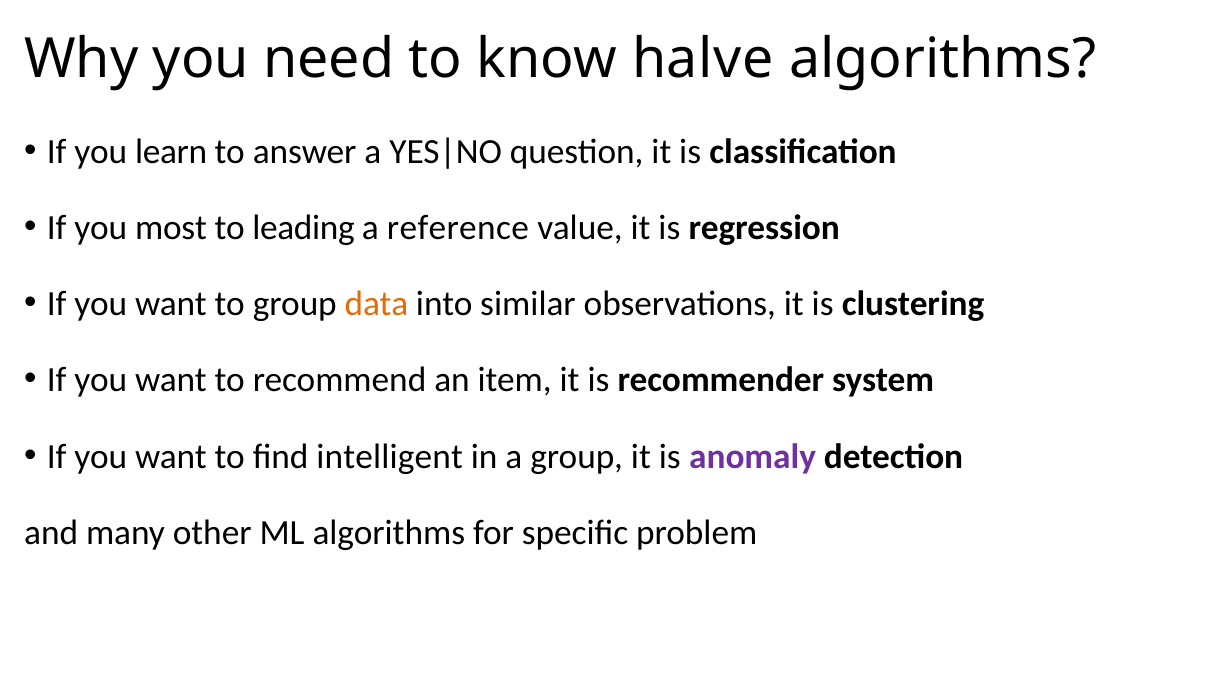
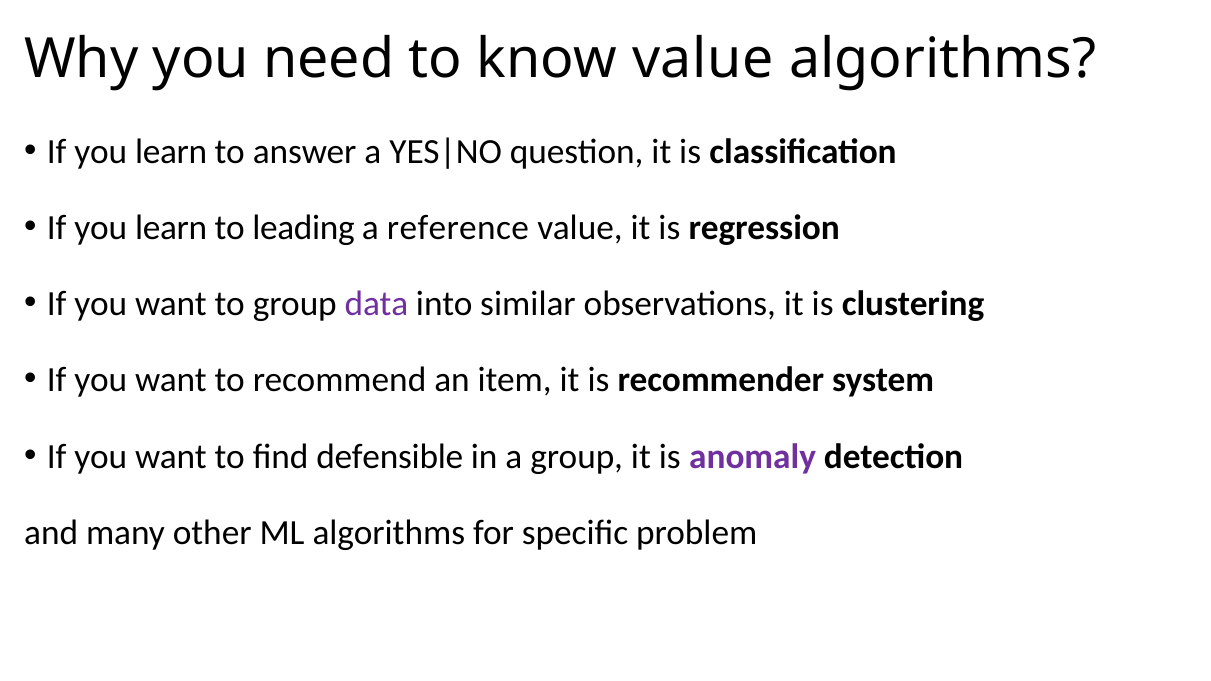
know halve: halve -> value (703, 59)
most: most -> learn (171, 228)
data colour: orange -> purple (376, 304)
intelligent: intelligent -> defensible (390, 457)
